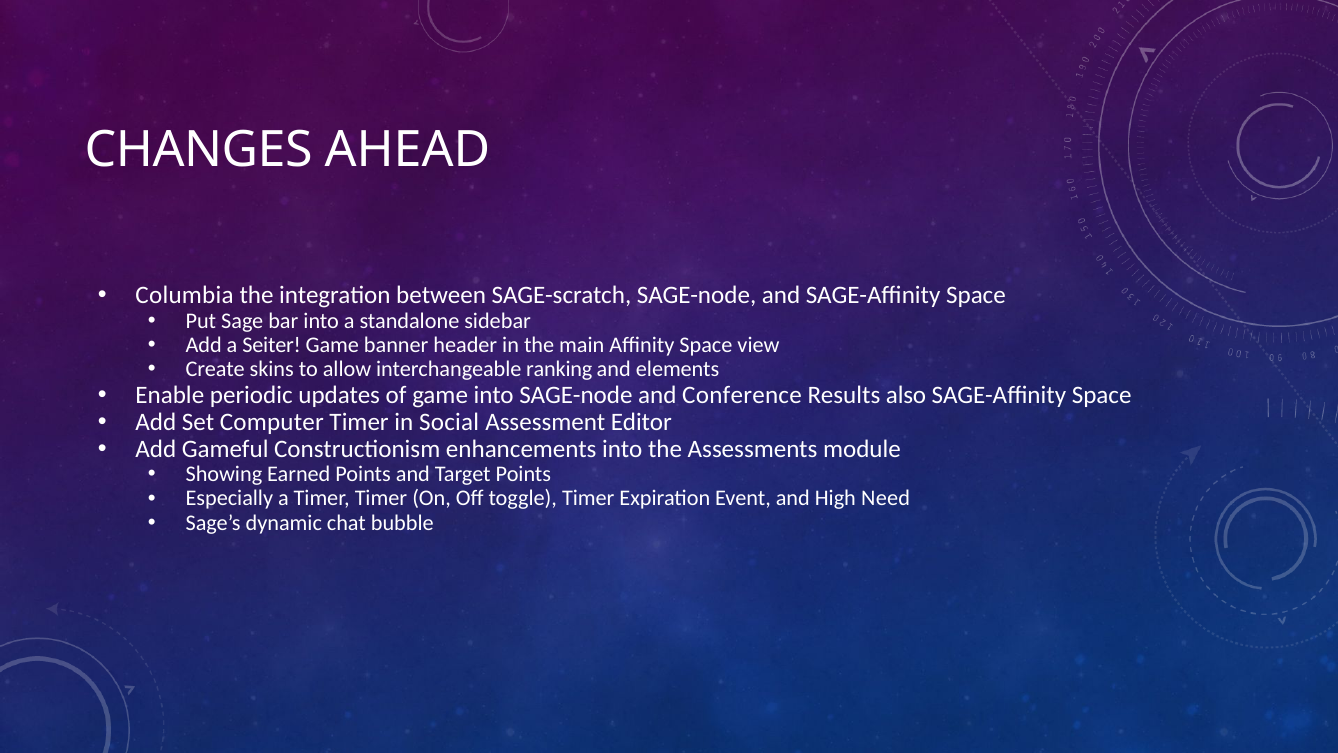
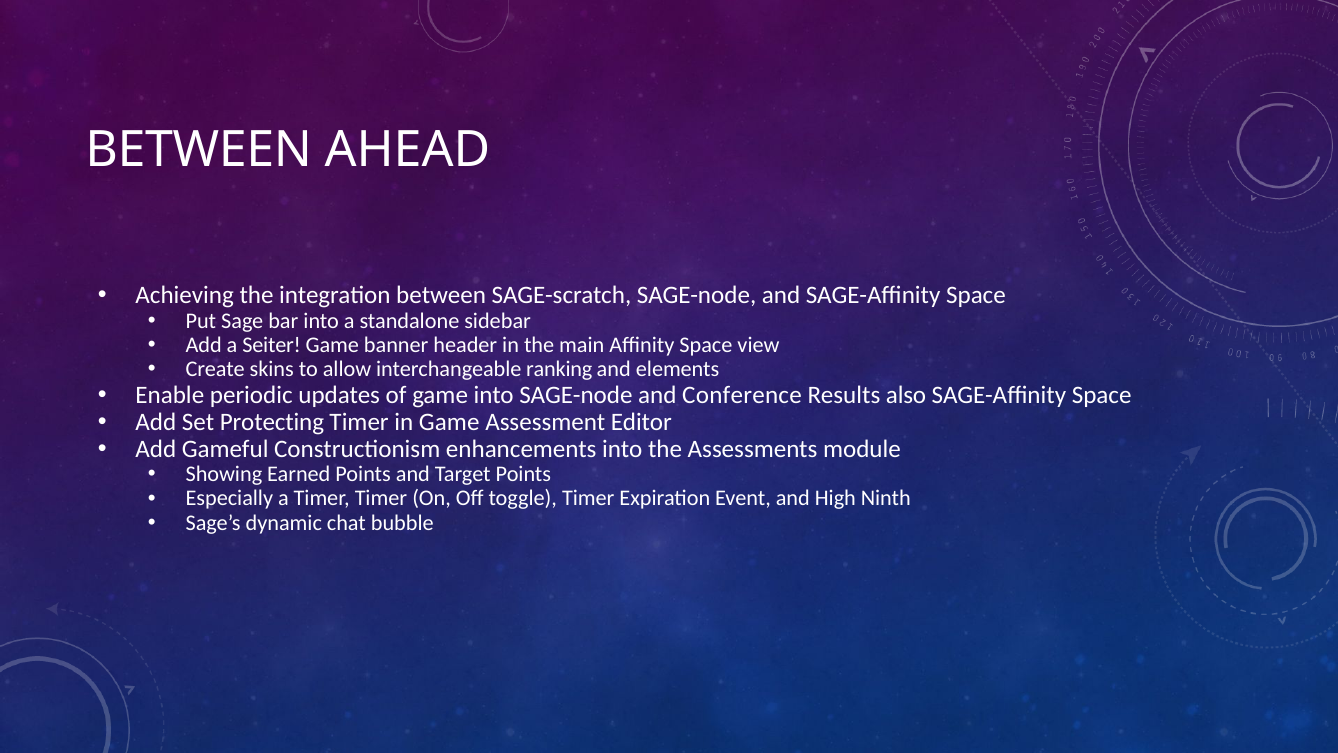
CHANGES: CHANGES -> BETWEEN (199, 150)
Columbia: Columbia -> Achieving (185, 295)
Computer: Computer -> Protecting (272, 422)
in Social: Social -> Game (449, 422)
Need: Need -> Ninth (886, 498)
